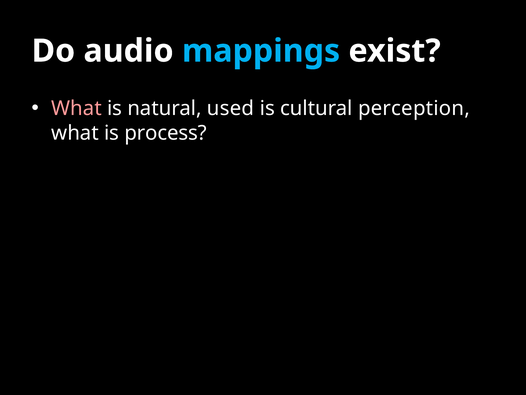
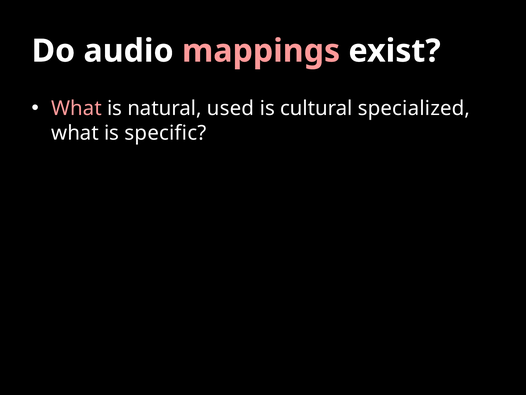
mappings colour: light blue -> pink (261, 51)
perception: perception -> specialized (414, 108)
process: process -> specific (165, 133)
